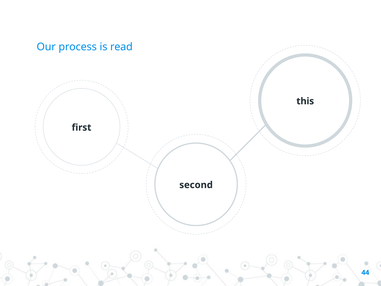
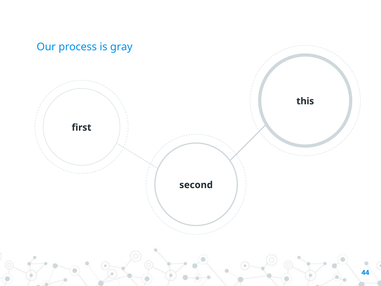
read: read -> gray (121, 47)
